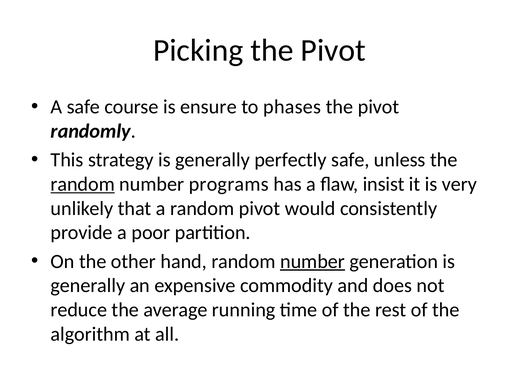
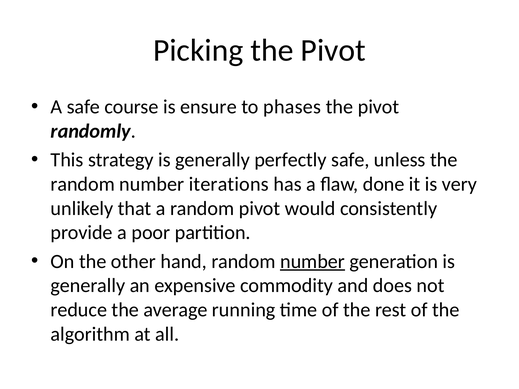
random underline: present -> none (83, 184)
programs: programs -> iterations (229, 184)
insist: insist -> done (384, 184)
